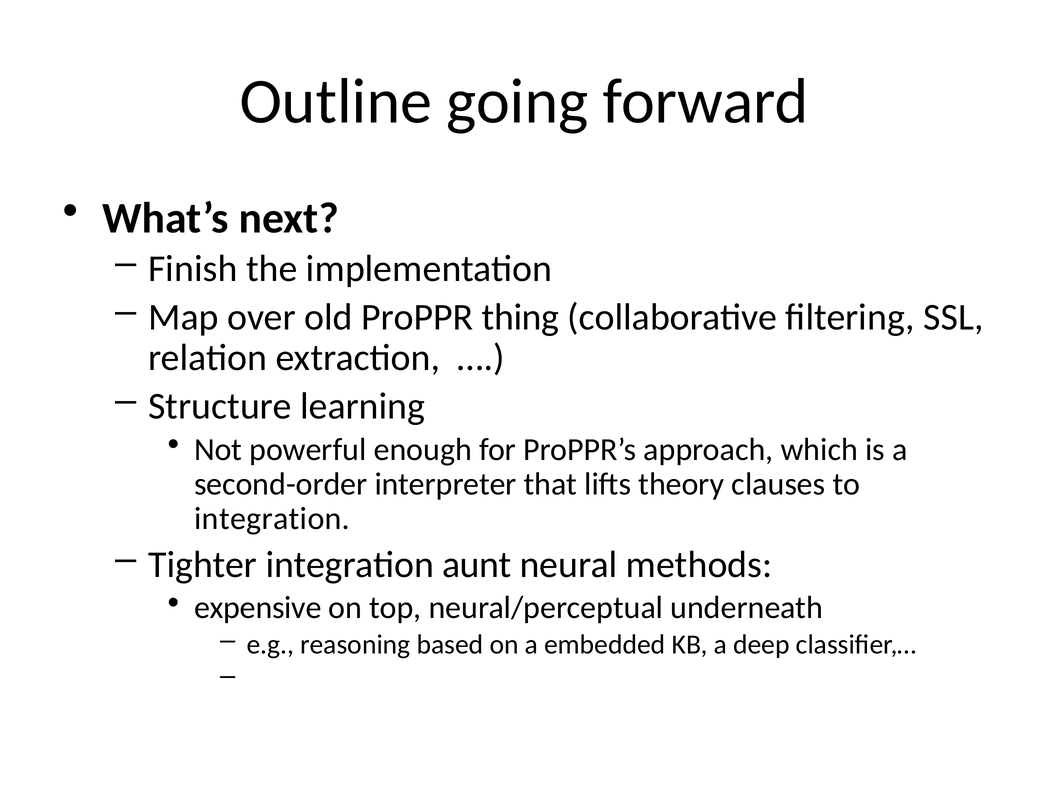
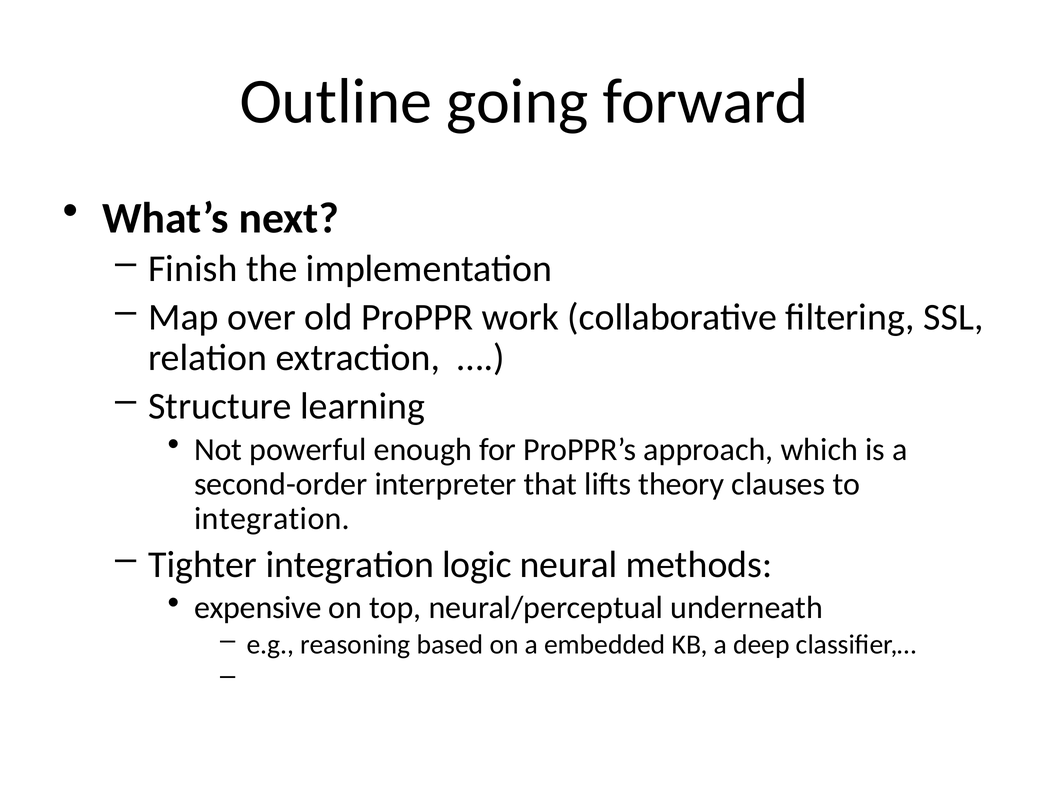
thing: thing -> work (520, 317)
aunt: aunt -> logic (477, 564)
